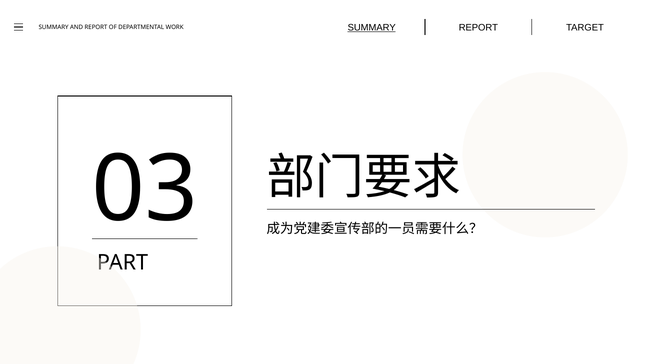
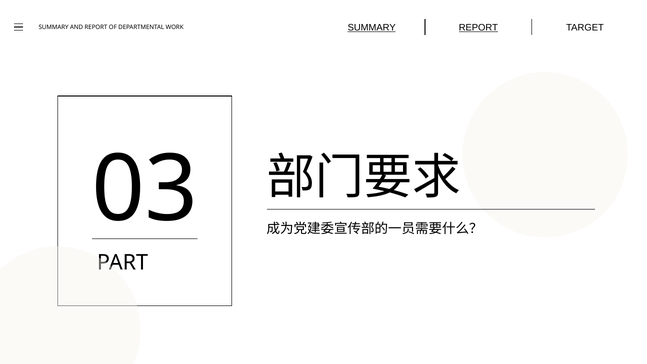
REPORT underline: none -> present (478, 28)
